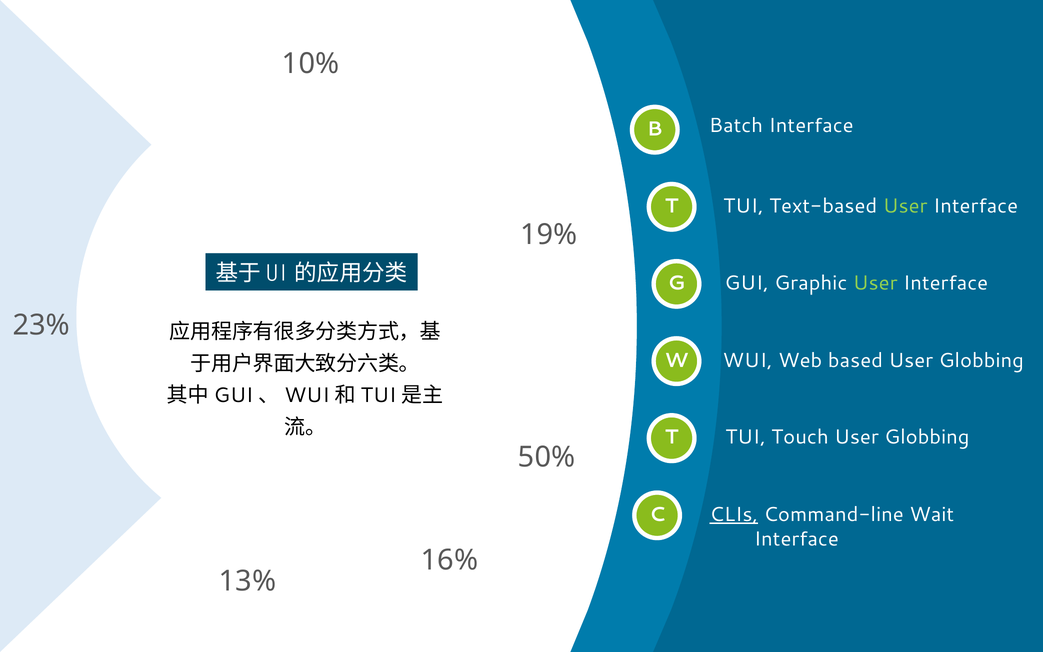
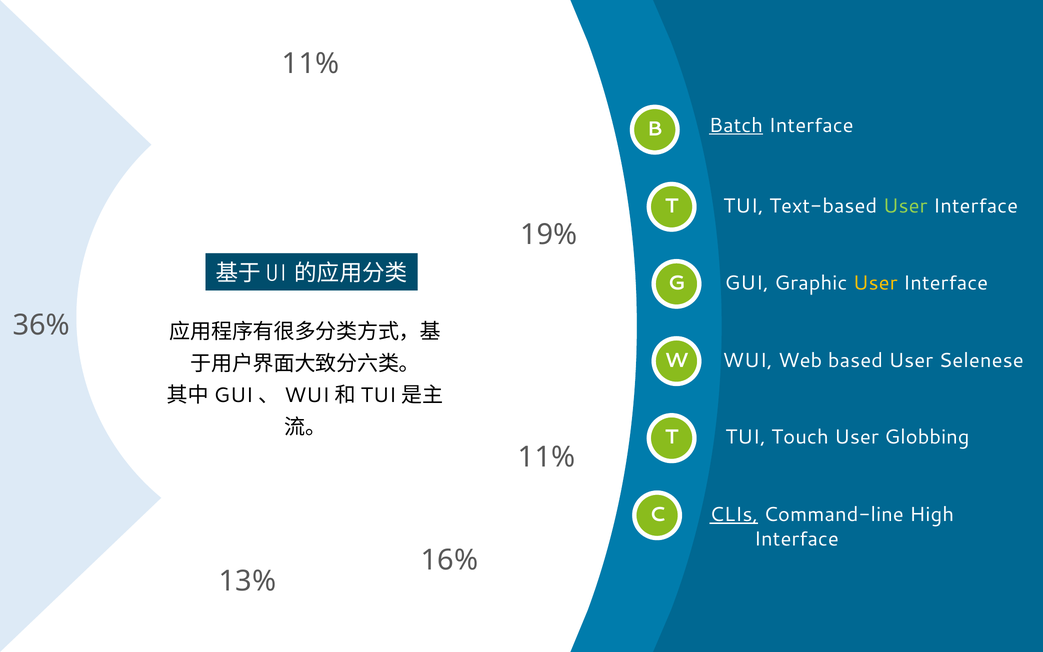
10%: 10% -> 11% (311, 64)
Batch underline: none -> present (736, 125)
User colour: light green -> yellow (875, 283)
23%: 23% -> 36% (41, 325)
based User Globbing: Globbing -> Selenese (981, 360)
50%: 50% -> 11% (547, 457)
Wait: Wait -> High (932, 514)
